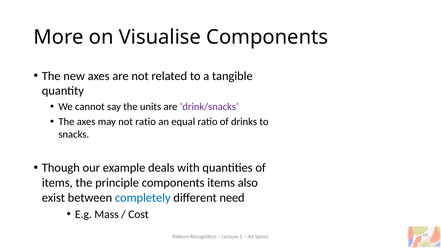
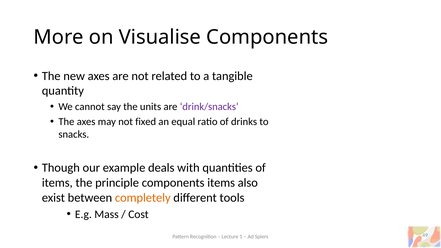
not ratio: ratio -> fixed (146, 122)
completely colour: blue -> orange (143, 198)
need: need -> tools (232, 198)
